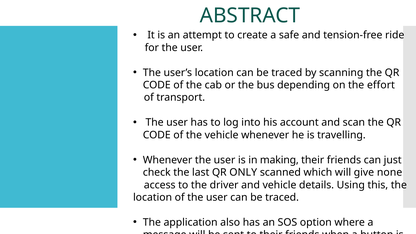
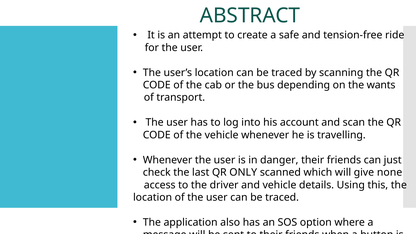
effort: effort -> wants (381, 85)
making: making -> danger (279, 160)
